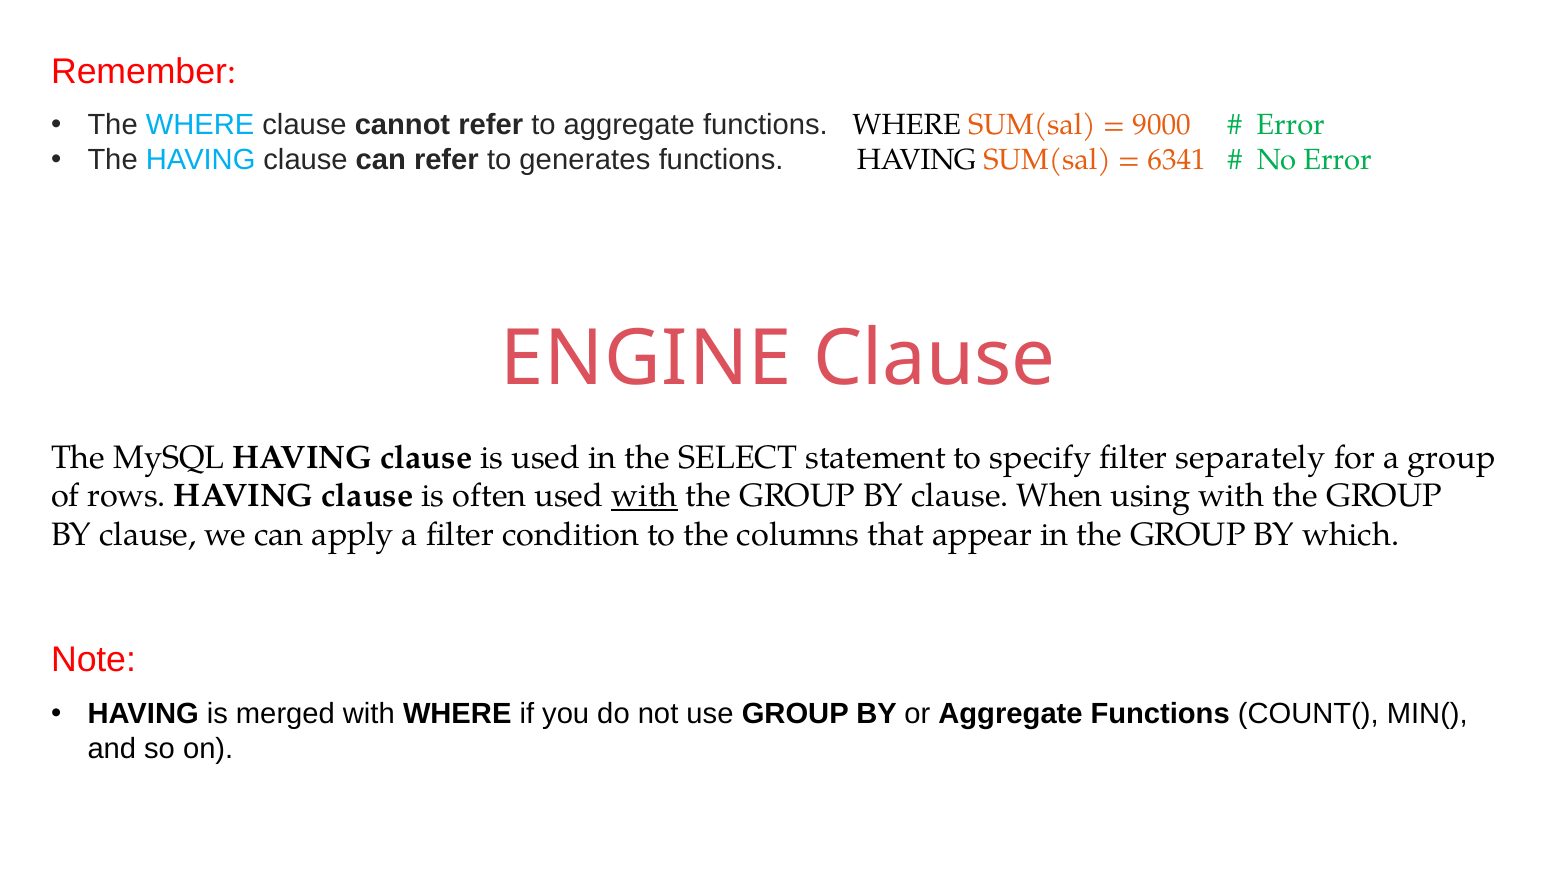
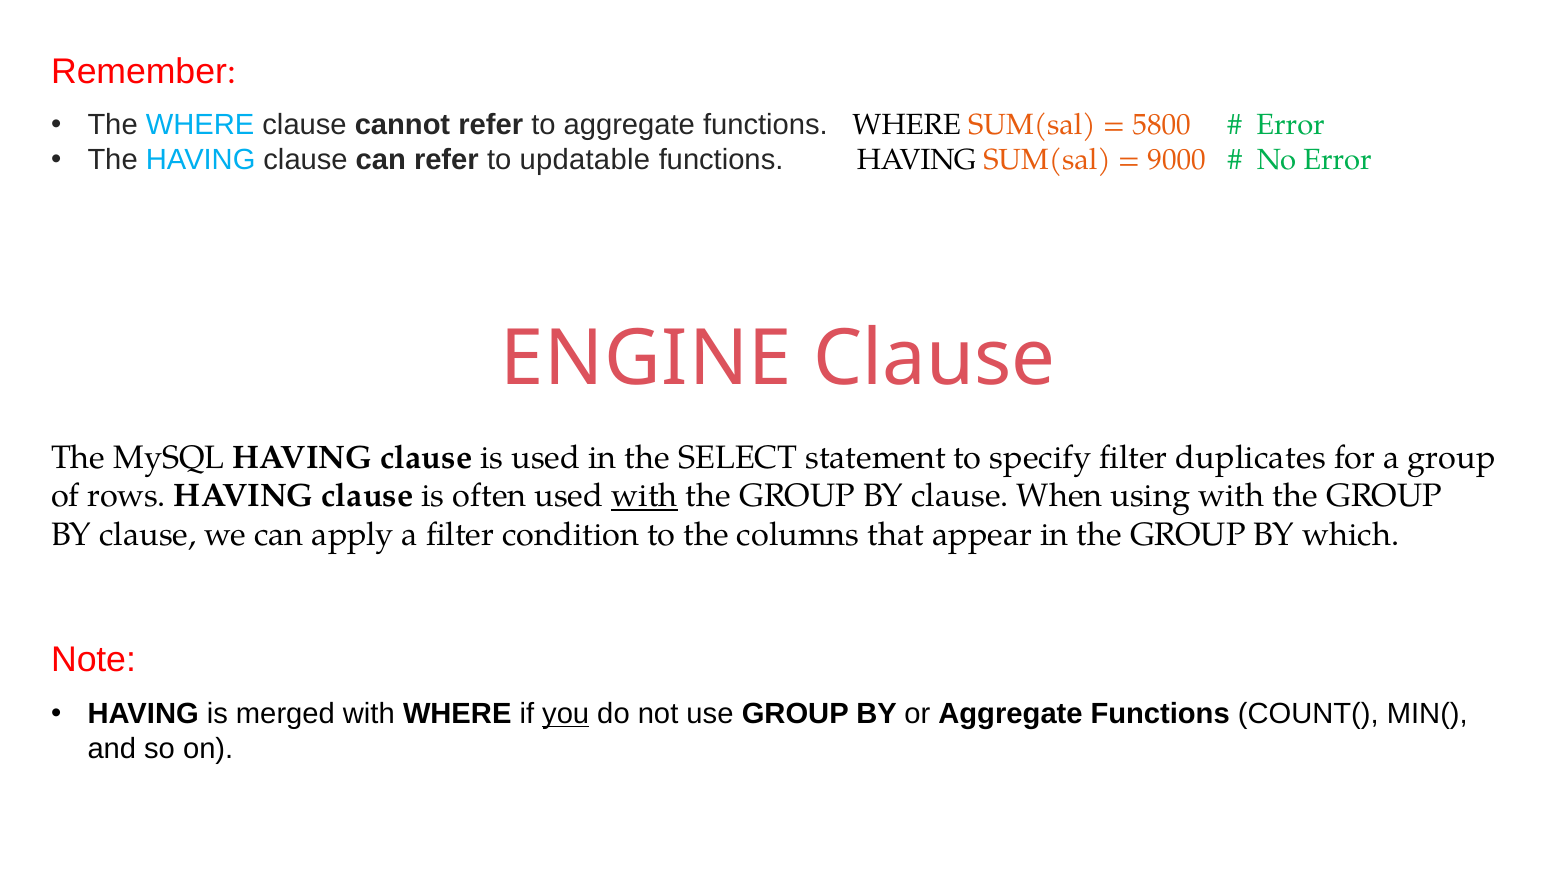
9000: 9000 -> 5800 (1162, 125)
generates: generates -> updatable (585, 160)
6341: 6341 -> 9000 (1177, 160)
separately: separately -> duplicates (1251, 458)
you underline: none -> present (566, 714)
